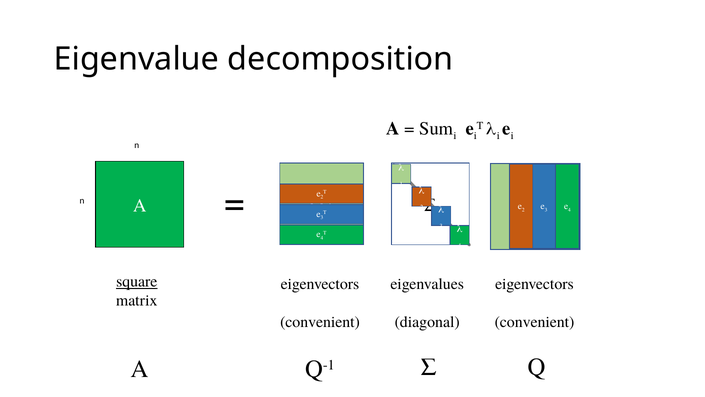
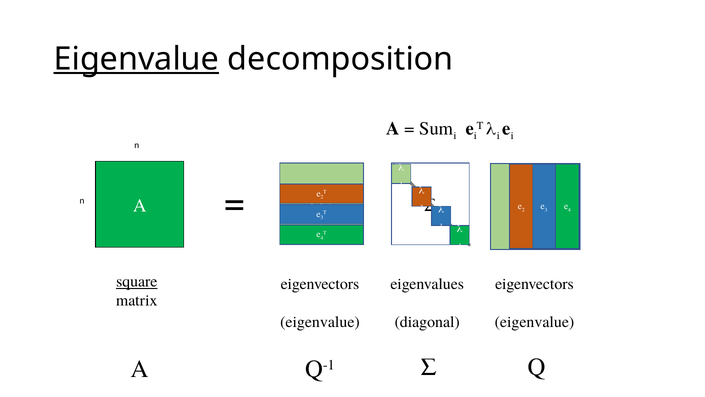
Eigenvalue underline: none -> present (136, 59)
convenient: convenient -> eigenvalue (320, 322)
convenient: convenient -> eigenvalue (534, 322)
